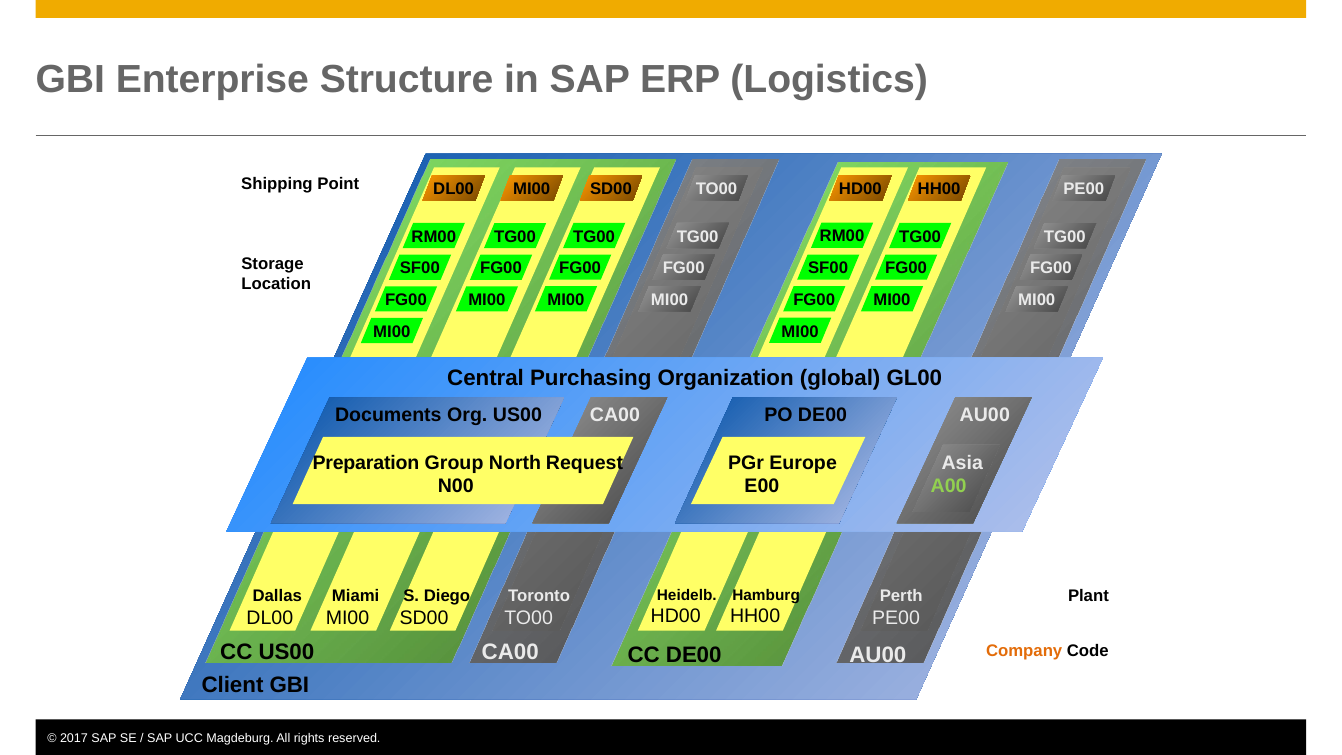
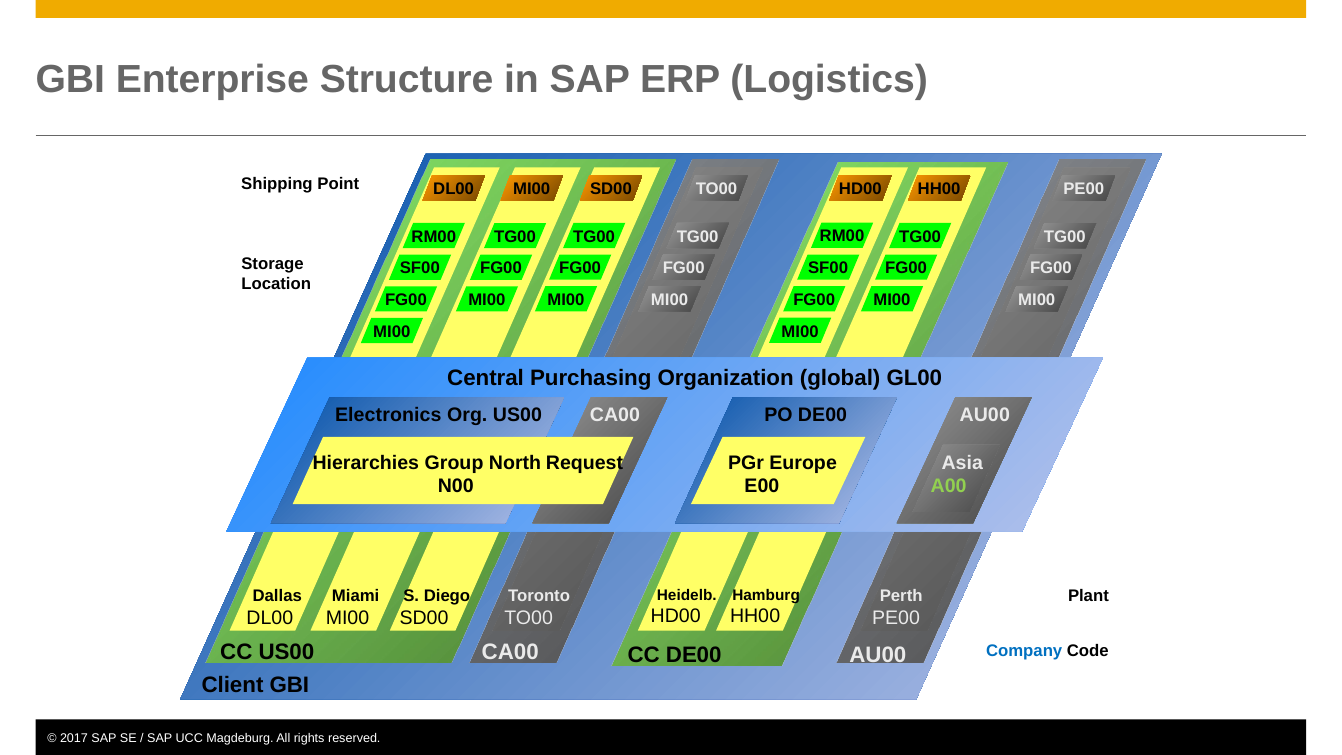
Documents: Documents -> Electronics (388, 415)
Preparation: Preparation -> Hierarchies (366, 463)
Company colour: orange -> blue (1024, 651)
